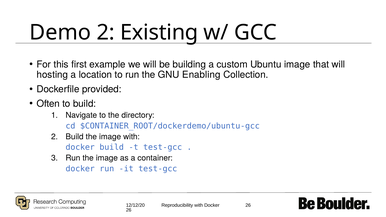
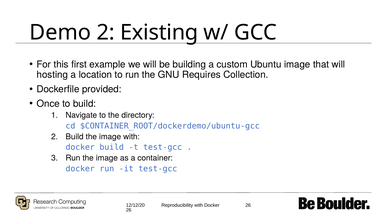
Enabling: Enabling -> Requires (201, 75)
Often: Often -> Once (48, 104)
